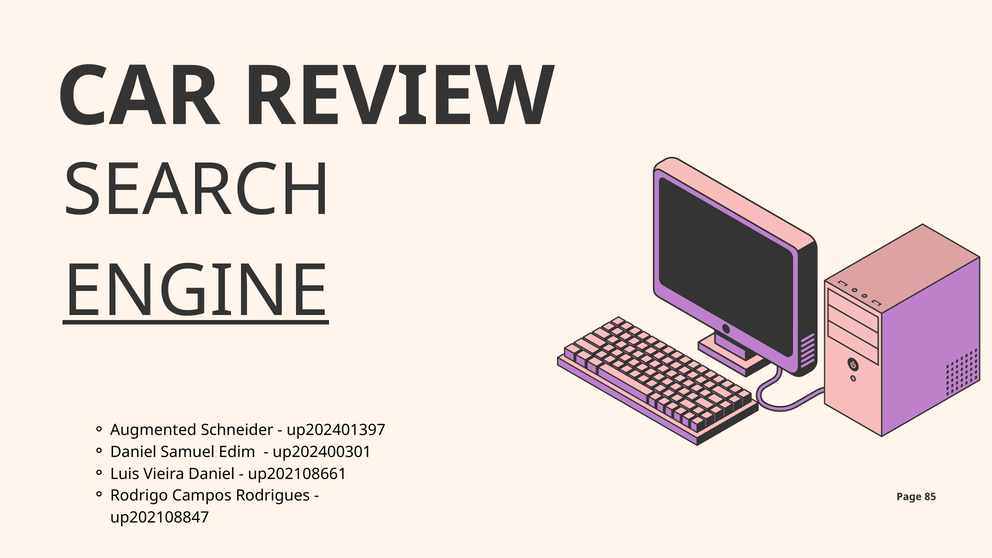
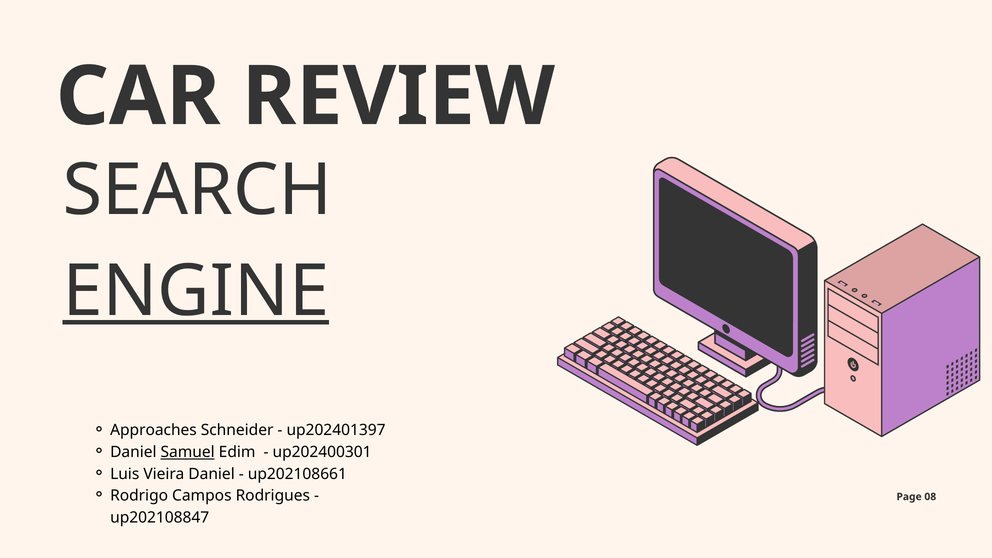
Augmented: Augmented -> Approaches (153, 430)
Samuel underline: none -> present (188, 452)
85: 85 -> 08 (930, 497)
